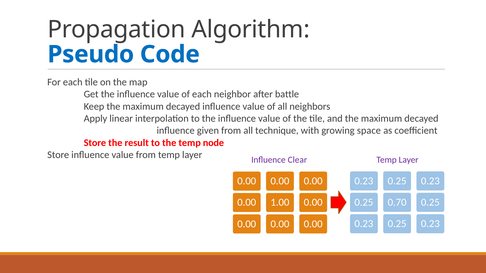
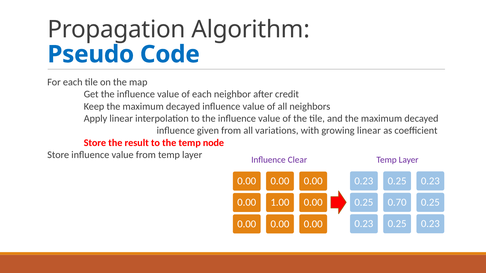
battle: battle -> credit (287, 94)
technique: technique -> variations (277, 131)
growing space: space -> linear (369, 131)
